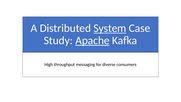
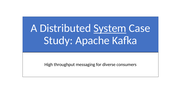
Apache underline: present -> none (92, 40)
